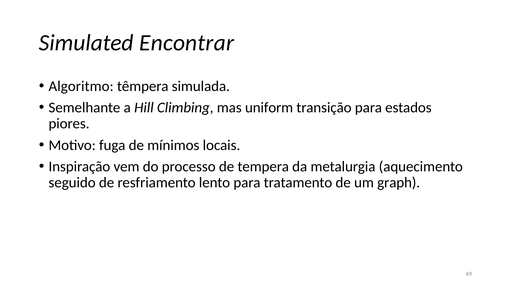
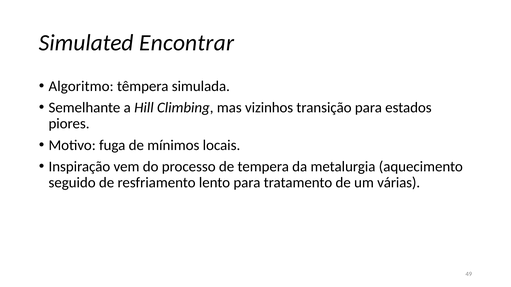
uniform: uniform -> vizinhos (269, 108)
graph: graph -> várias (399, 183)
